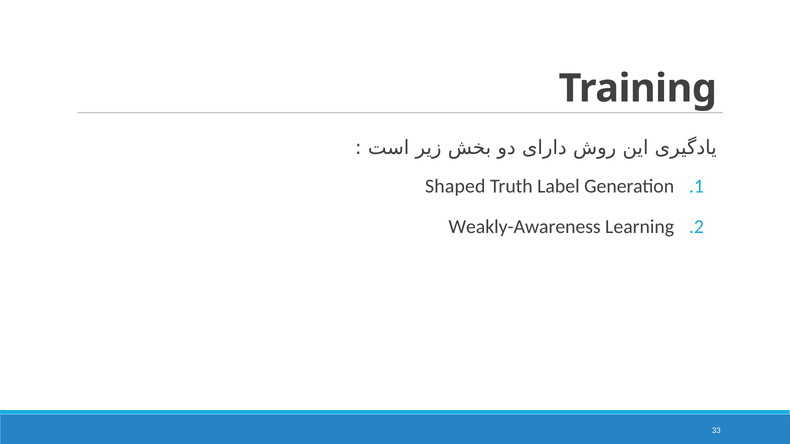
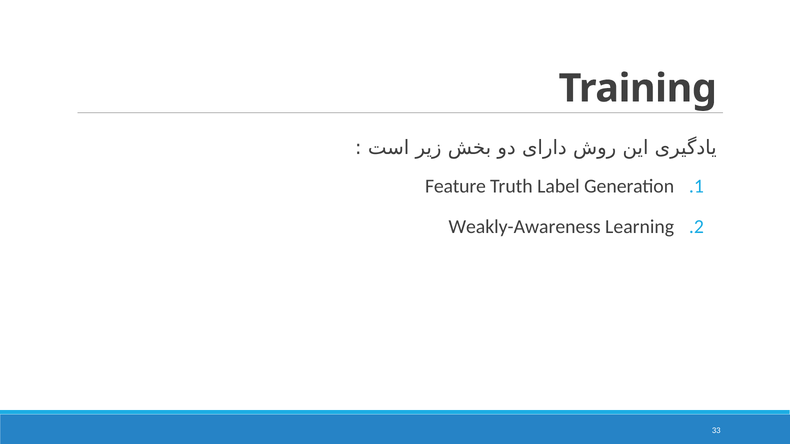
Shaped: Shaped -> Feature (455, 187)
